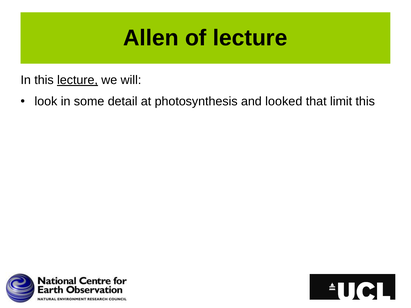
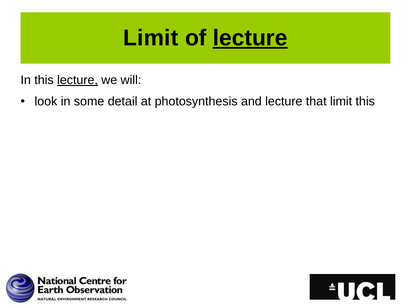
Allen: Allen -> Limit (151, 38)
lecture underline: none -> present (250, 38)
and looked: looked -> lecture (284, 101)
